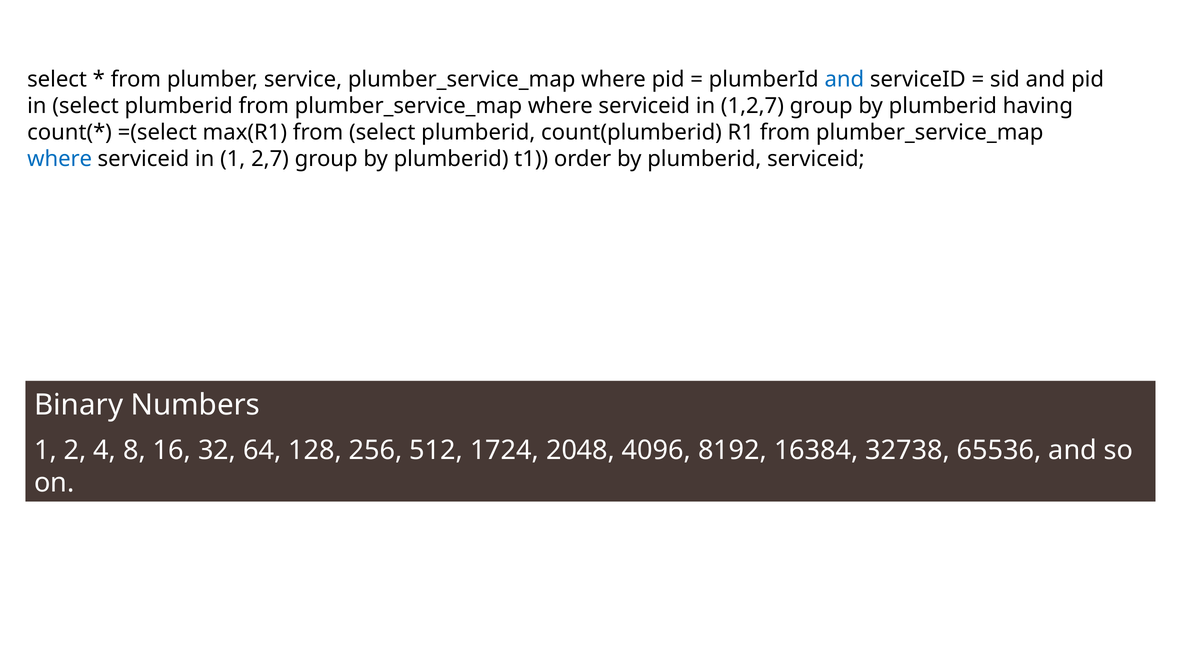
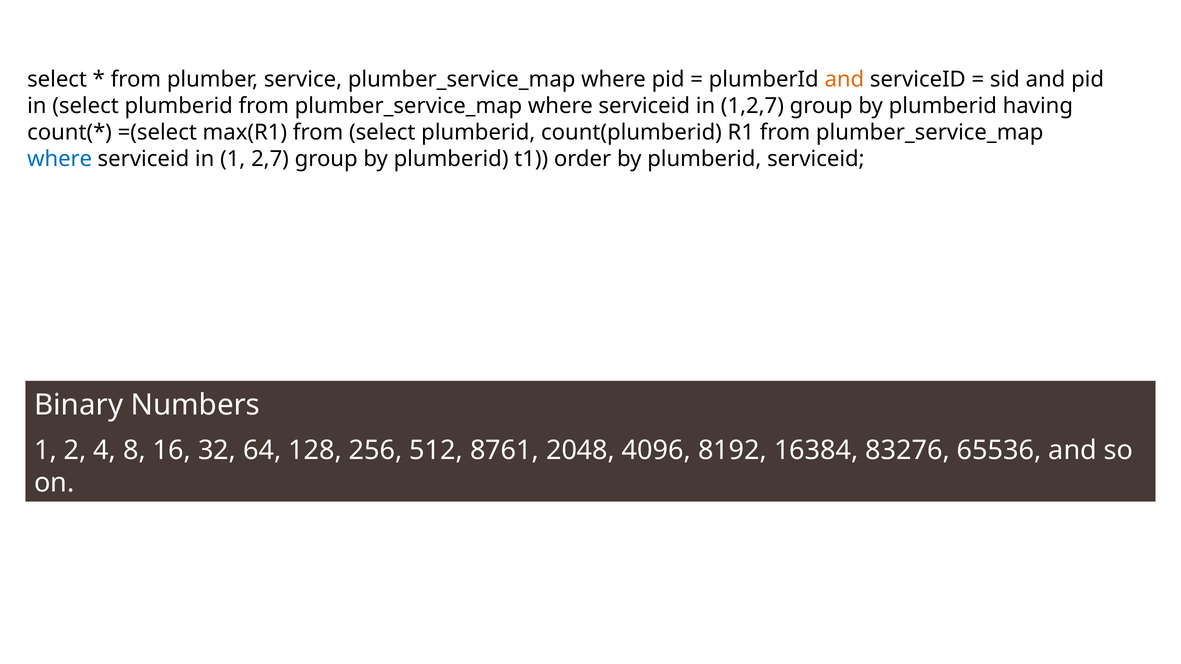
and colour: blue -> orange (844, 79)
1724: 1724 -> 8761 (505, 451)
32738: 32738 -> 83276 (908, 451)
